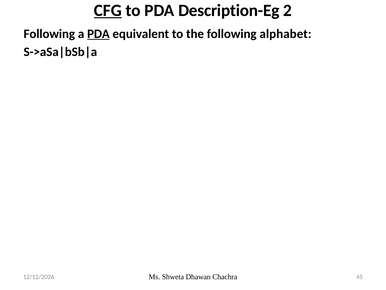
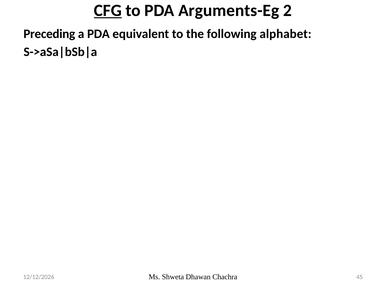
Description-Eg: Description-Eg -> Arguments-Eg (229, 10)
Following: Following -> Preceding (49, 34)
PDA underline: present -> none (98, 34)
